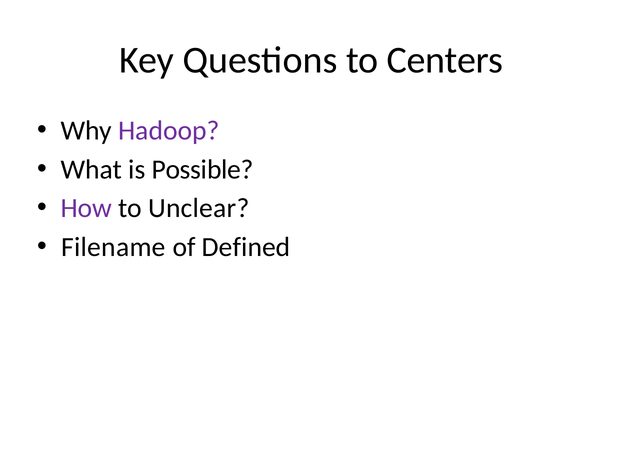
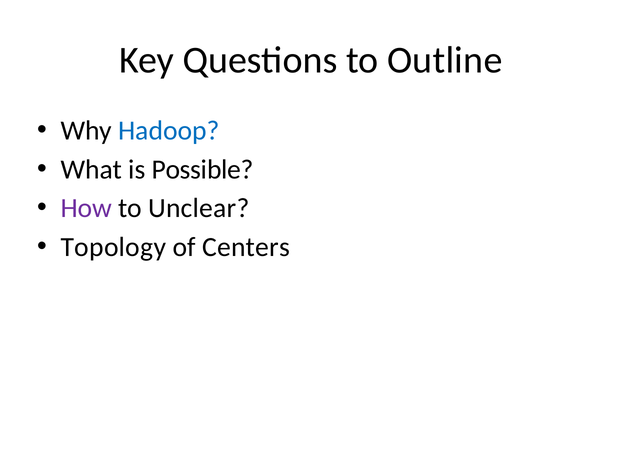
Centers: Centers -> Outline (445, 60)
Hadoop colour: purple -> blue (169, 130)
Filename: Filename -> Topology (113, 247)
Defined: Defined -> Centers (246, 247)
